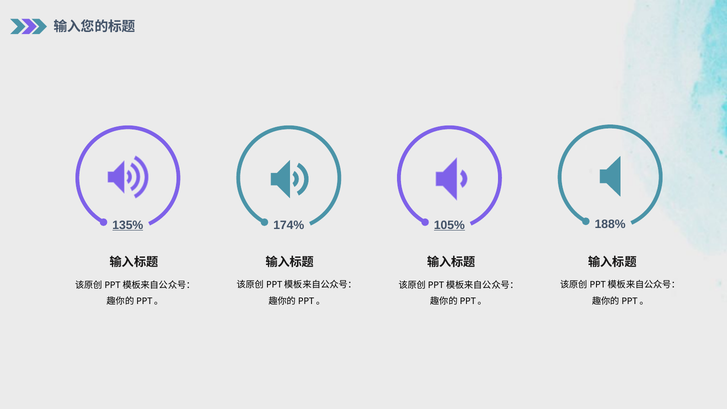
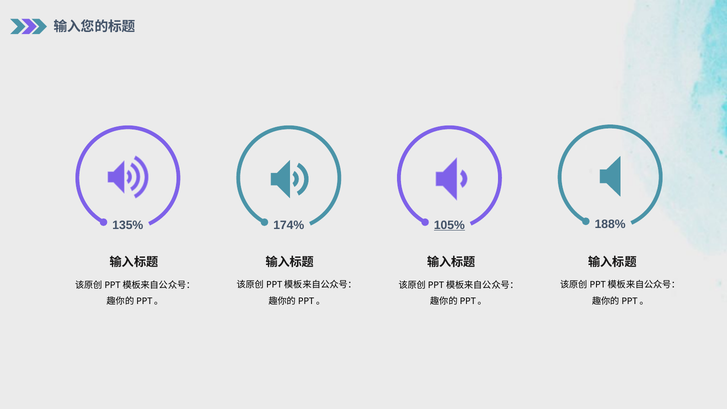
135% underline: present -> none (128, 225)
